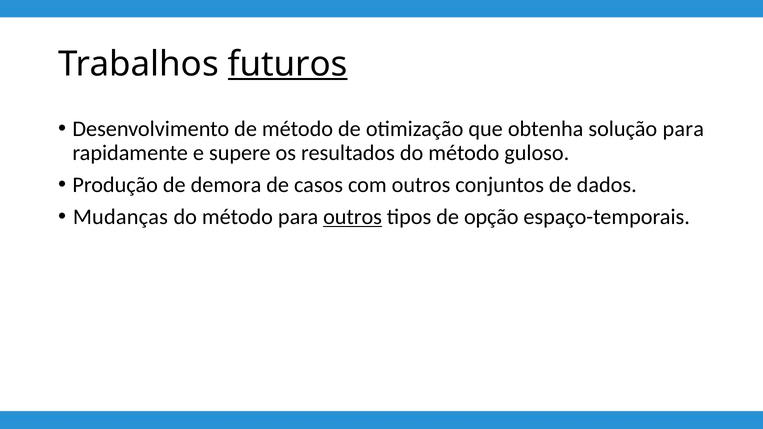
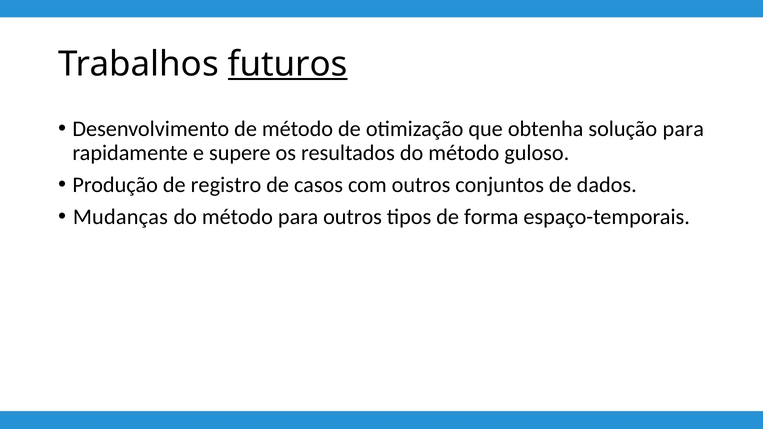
demora: demora -> registro (226, 185)
outros underline: present -> none (353, 217)
opção: opção -> forma (491, 217)
